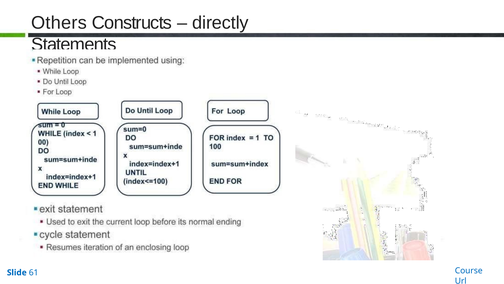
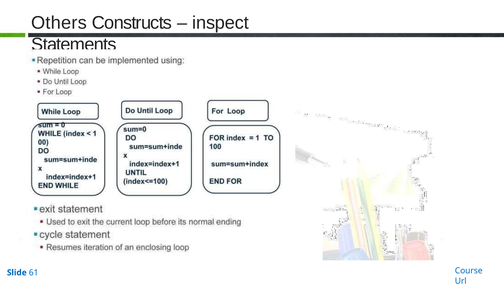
directly: directly -> inspect (220, 23)
